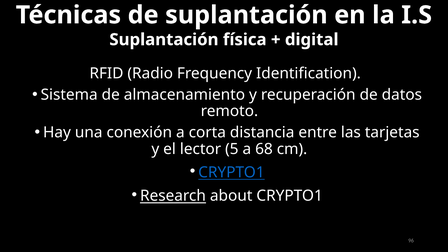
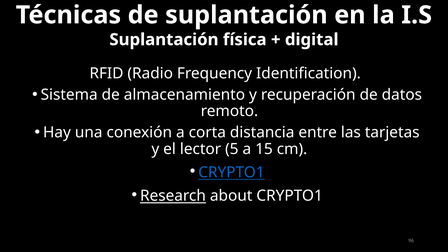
68: 68 -> 15 (264, 149)
